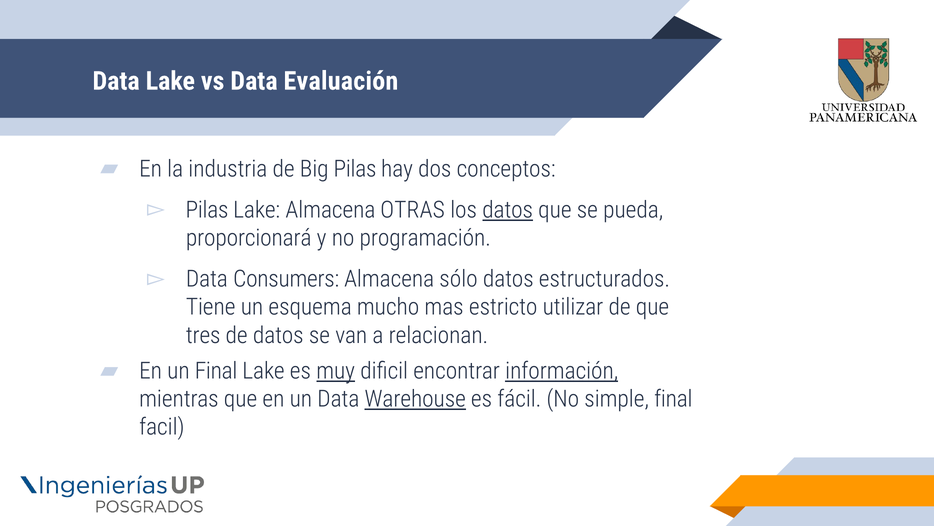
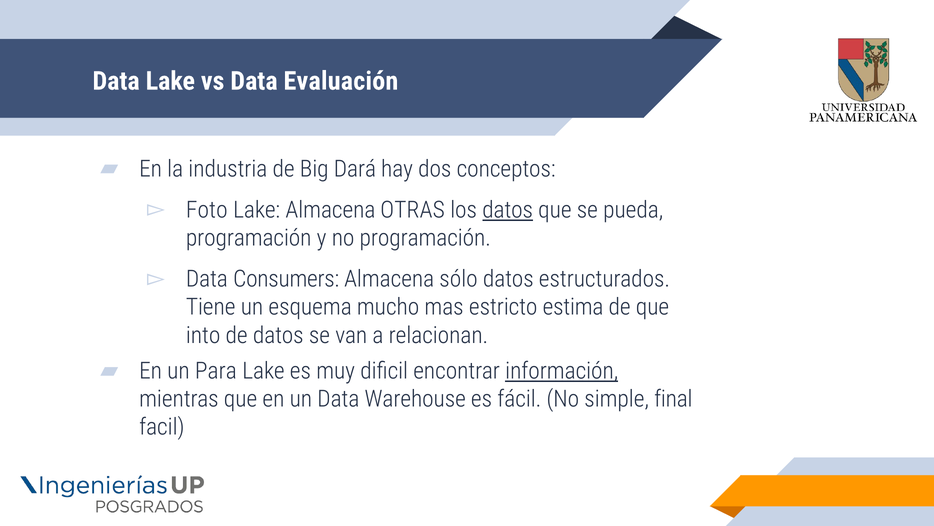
Big Pilas: Pilas -> Dará (355, 169)
Pilas: Pilas -> Foto (207, 210)
proporcionará: proporcionará -> programación (249, 238)
utilizar: utilizar -> estima (573, 307)
tres: tres -> into (203, 335)
un Final: Final -> Para (216, 371)
muy underline: present -> none (336, 371)
Warehouse underline: present -> none (415, 399)
